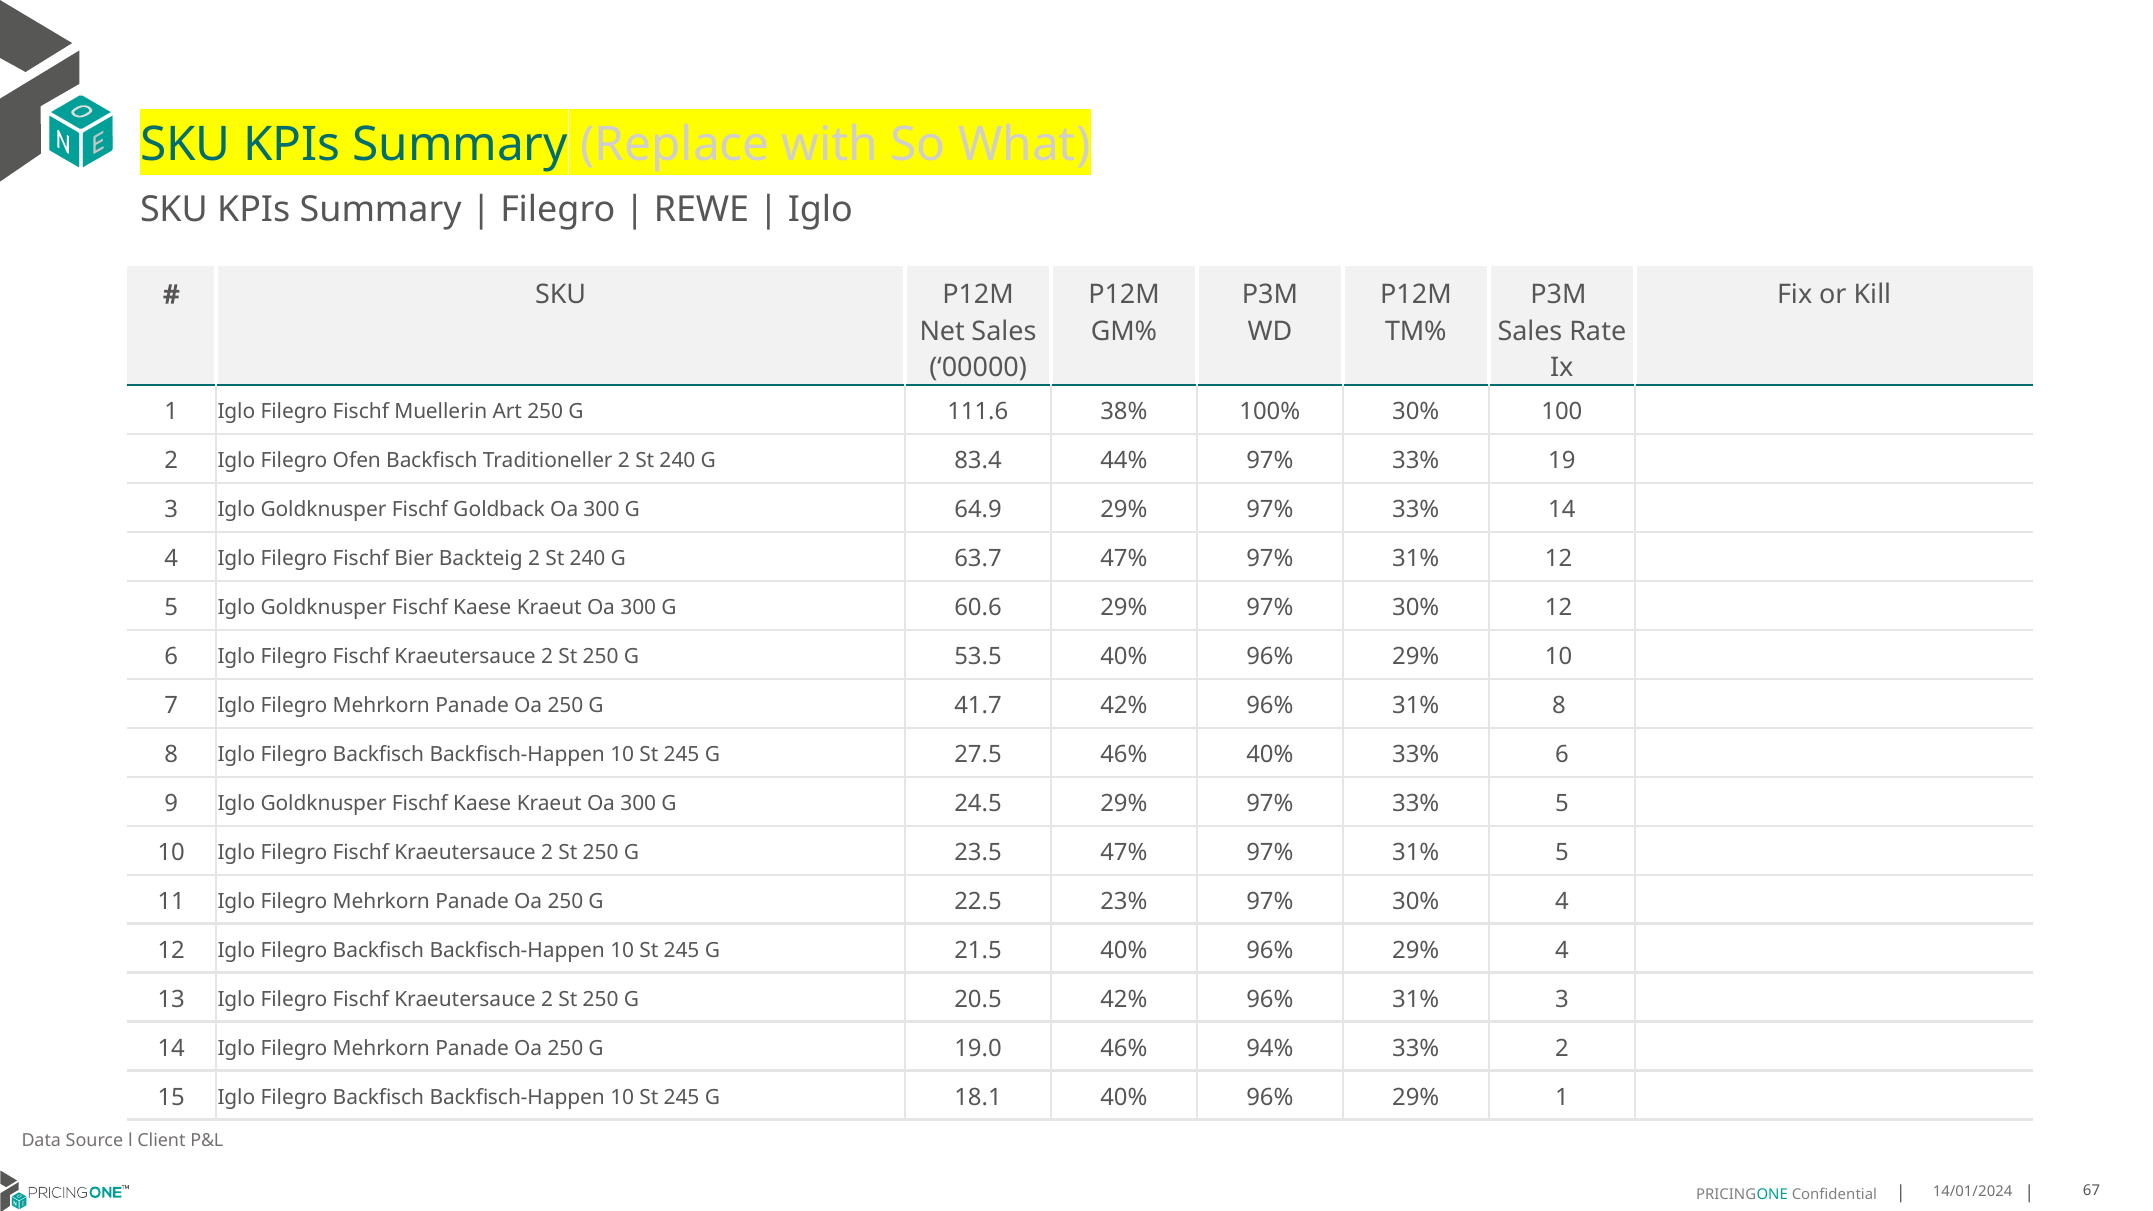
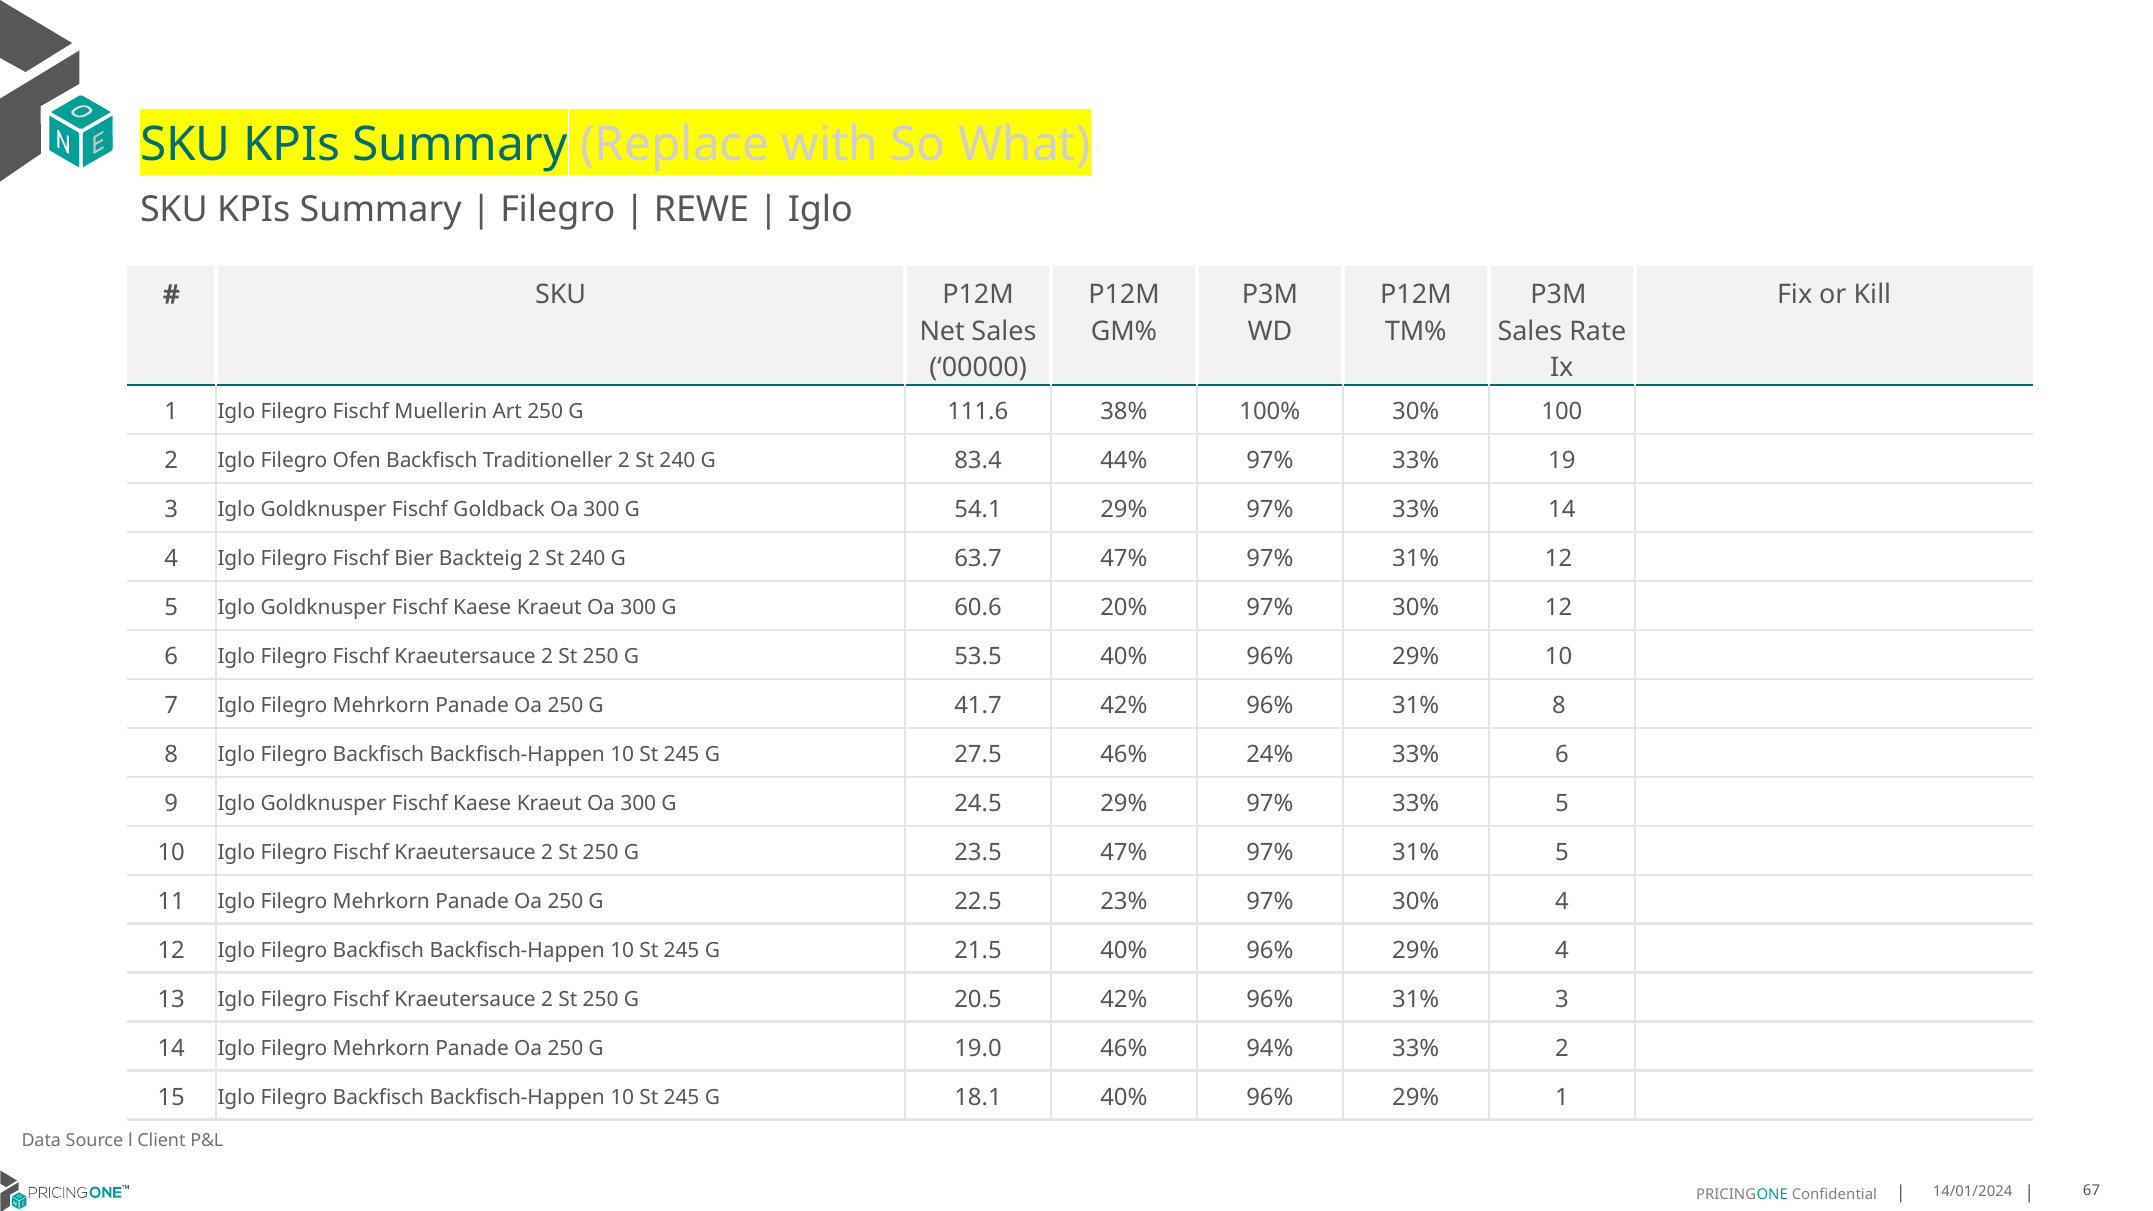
64.9: 64.9 -> 54.1 (978, 510)
60.6 29%: 29% -> 20% (1124, 608)
46% 40%: 40% -> 24% (1270, 755)
